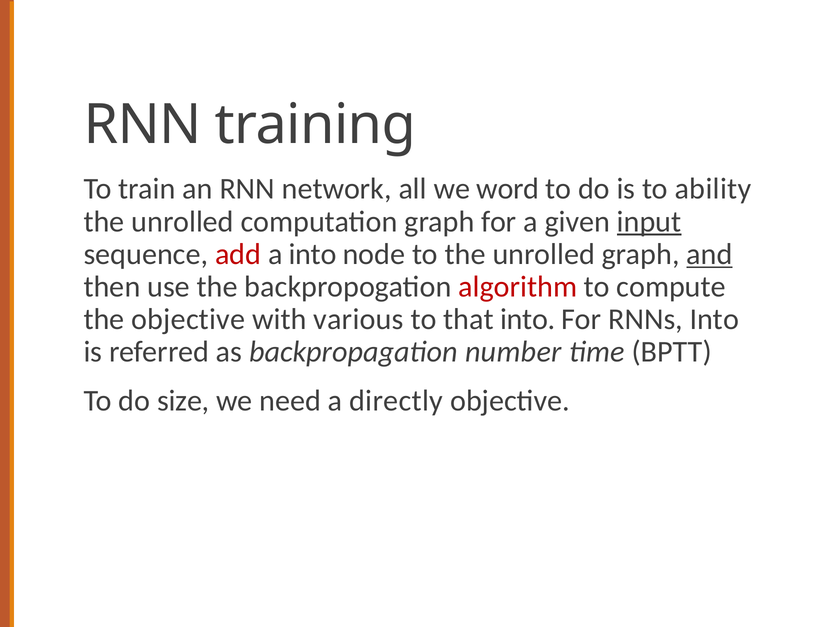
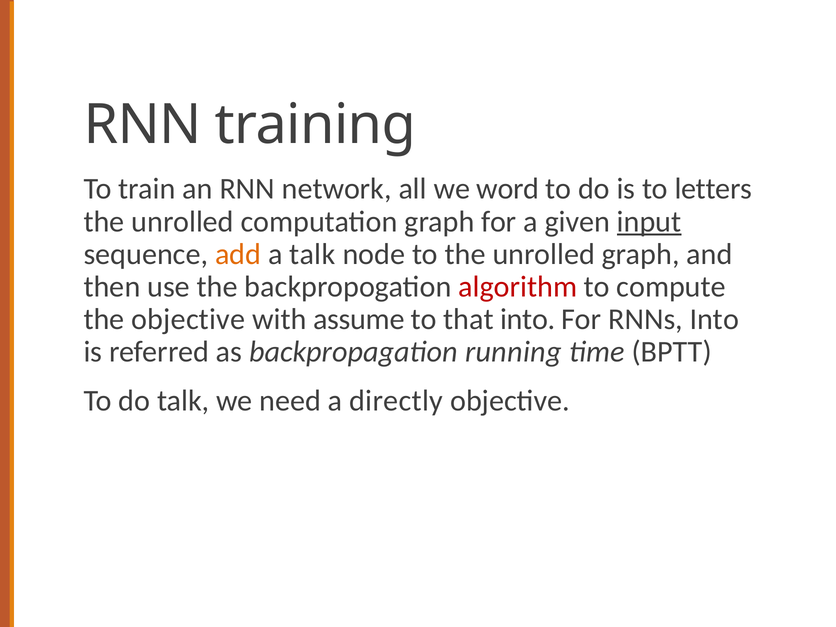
ability: ability -> letters (713, 189)
add colour: red -> orange (238, 254)
a into: into -> talk (312, 254)
and underline: present -> none (709, 254)
various: various -> assume (359, 319)
number: number -> running (513, 352)
do size: size -> talk (183, 401)
